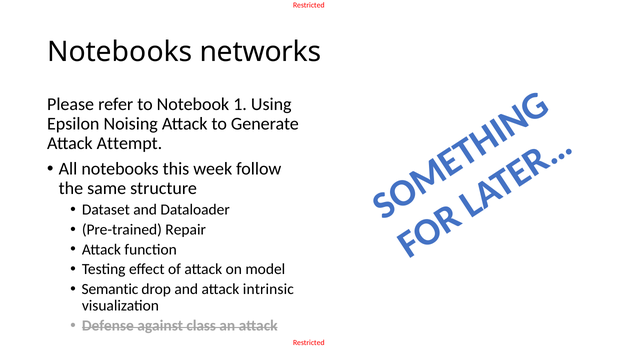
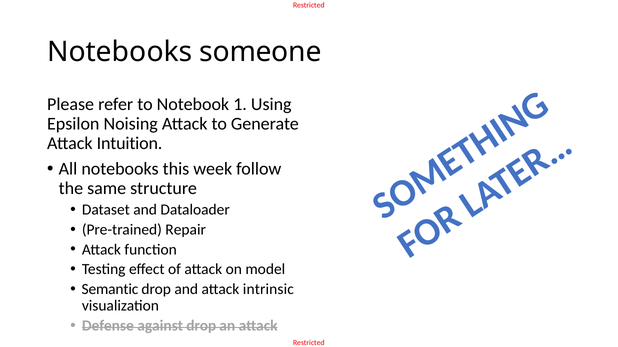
networks: networks -> someone (260, 52)
Attempt: Attempt -> Intuition (130, 143)
against class: class -> drop (201, 326)
